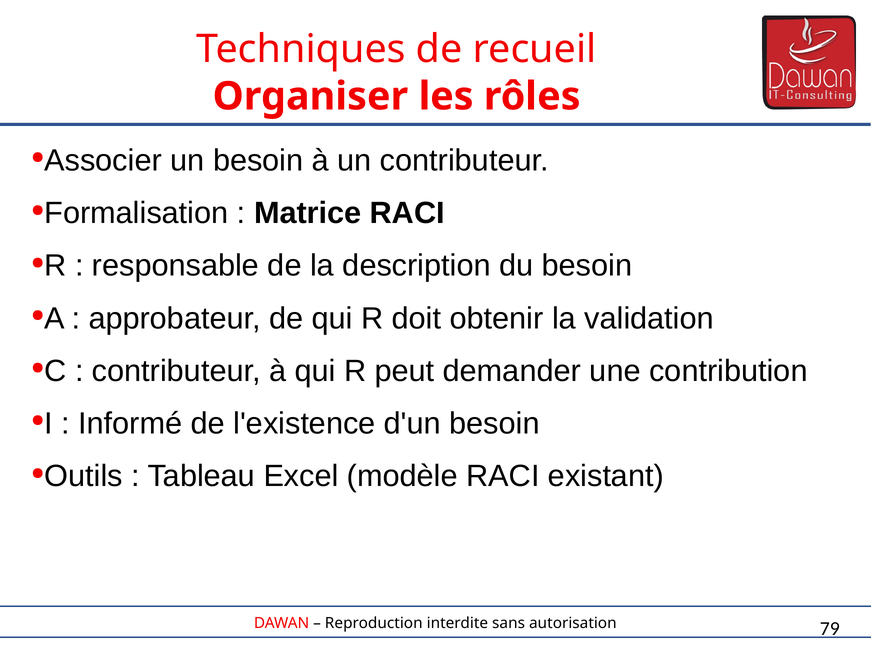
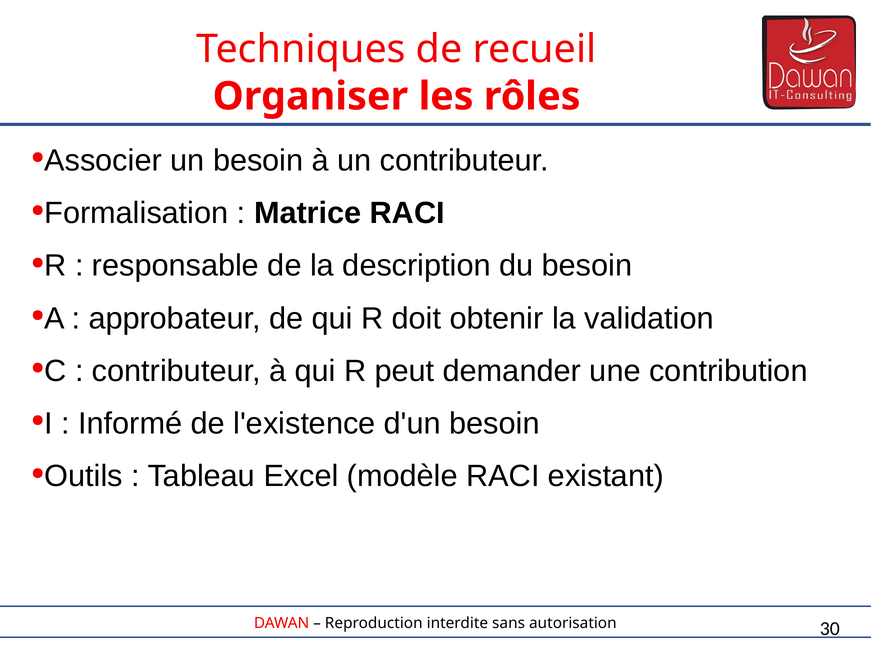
79: 79 -> 30 (830, 629)
